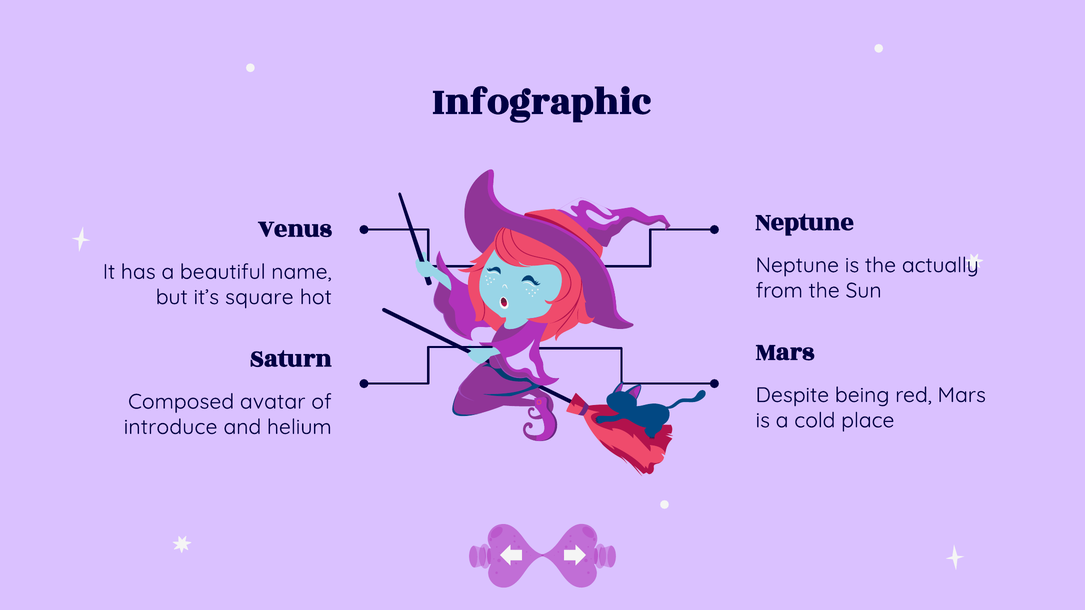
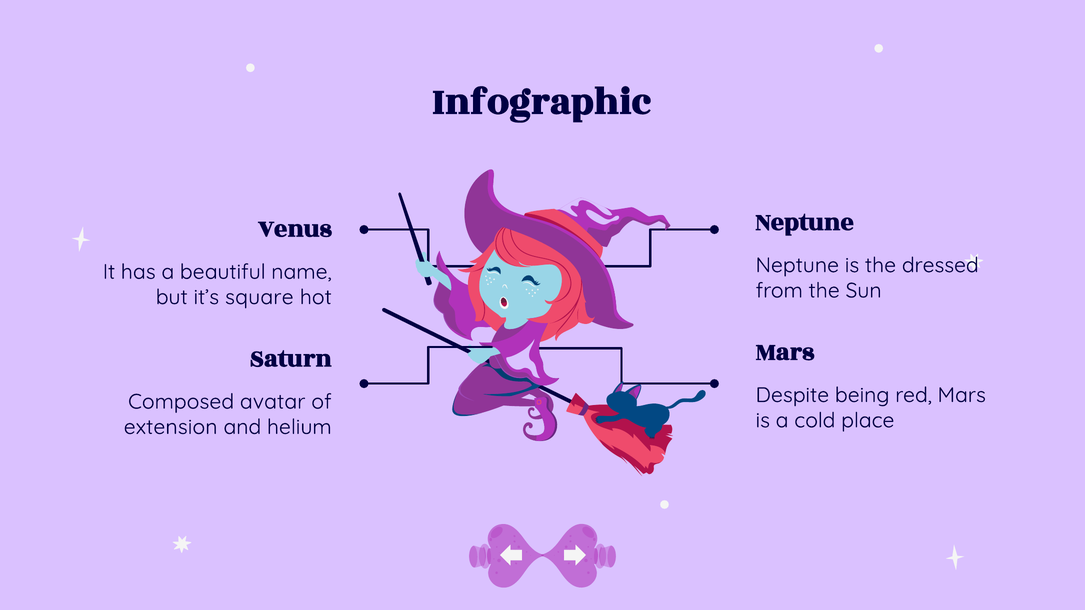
actually: actually -> dressed (940, 265)
introduce: introduce -> extension (171, 427)
